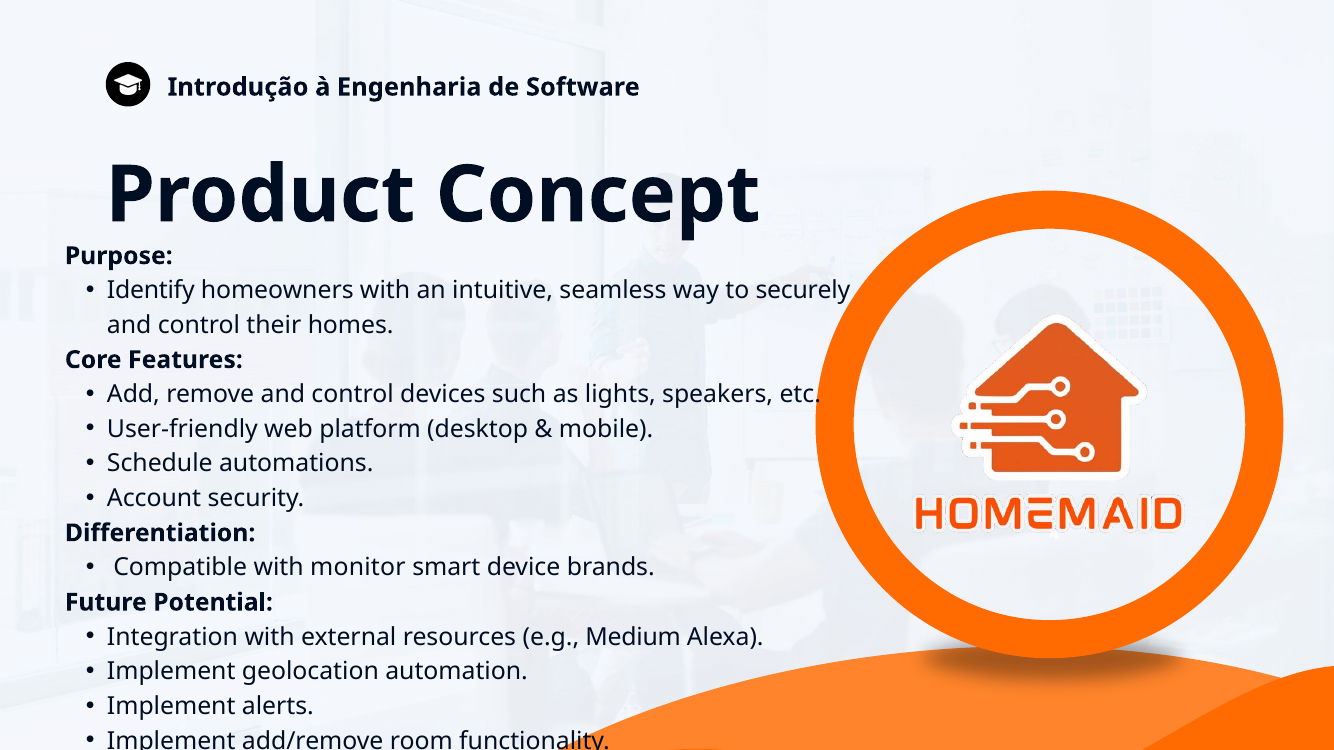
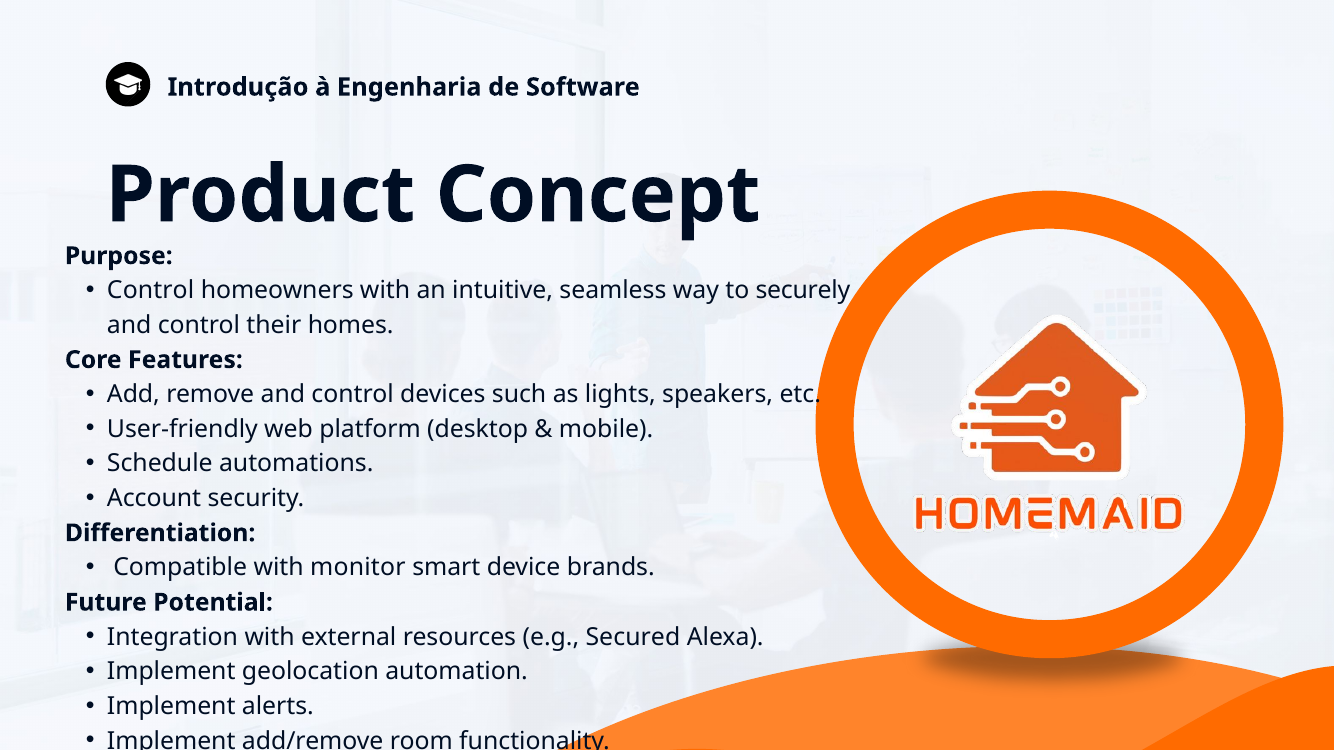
Identify: Identify -> Control (151, 291)
Medium: Medium -> Secured (633, 637)
